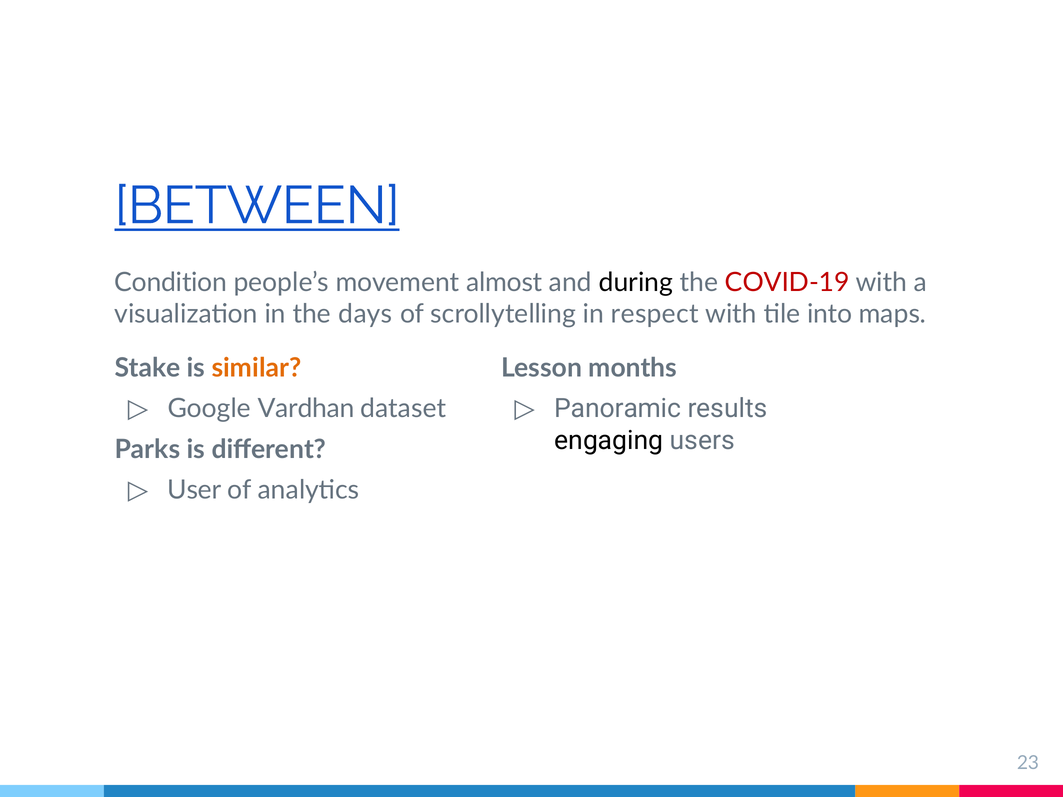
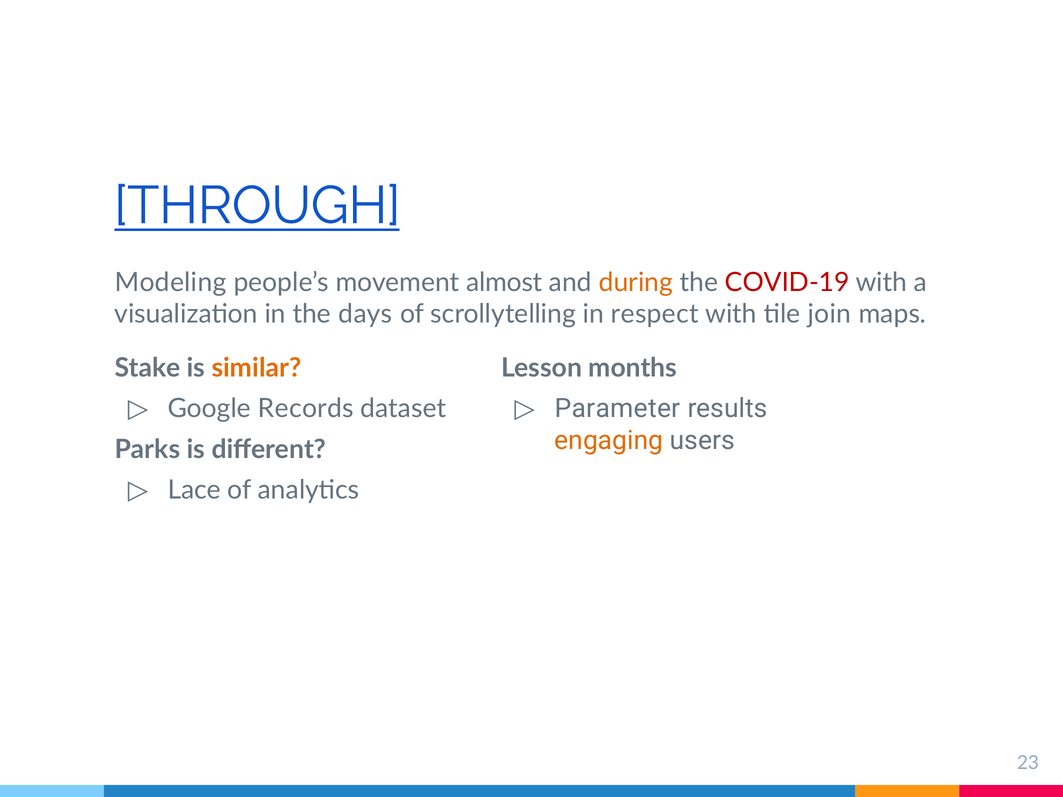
BETWEEN: BETWEEN -> THROUGH (257, 206)
Condition: Condition -> Modeling (171, 282)
during colour: black -> orange (636, 282)
into: into -> join (829, 314)
Vardhan: Vardhan -> Records (306, 409)
Panoramic: Panoramic -> Parameter (618, 409)
engaging colour: black -> orange (609, 441)
User: User -> Lace (194, 490)
